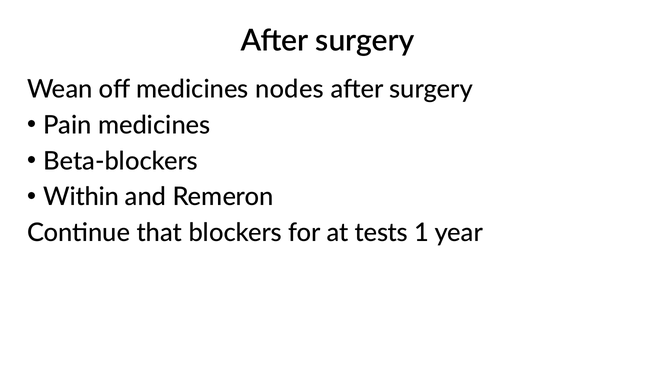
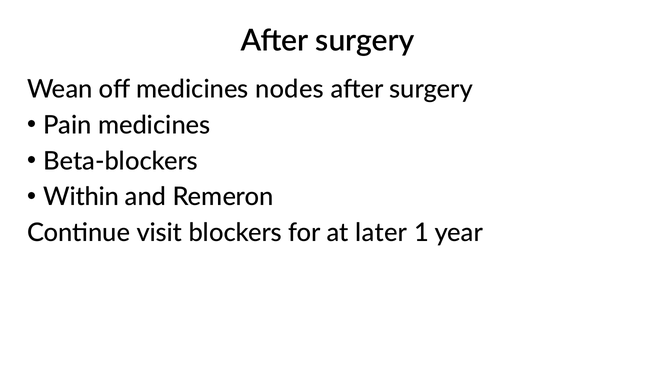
that: that -> visit (159, 233)
tests: tests -> later (381, 233)
